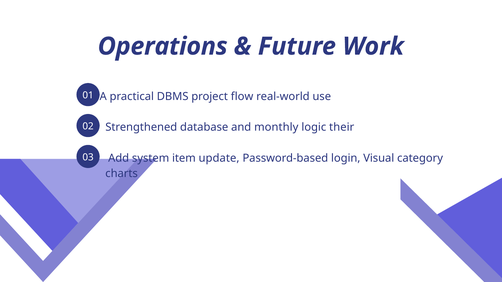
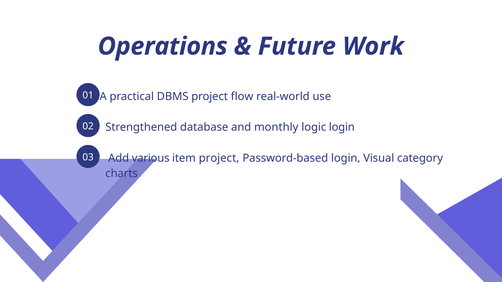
logic their: their -> login (342, 127)
system: system -> various (151, 158)
item update: update -> project (219, 158)
